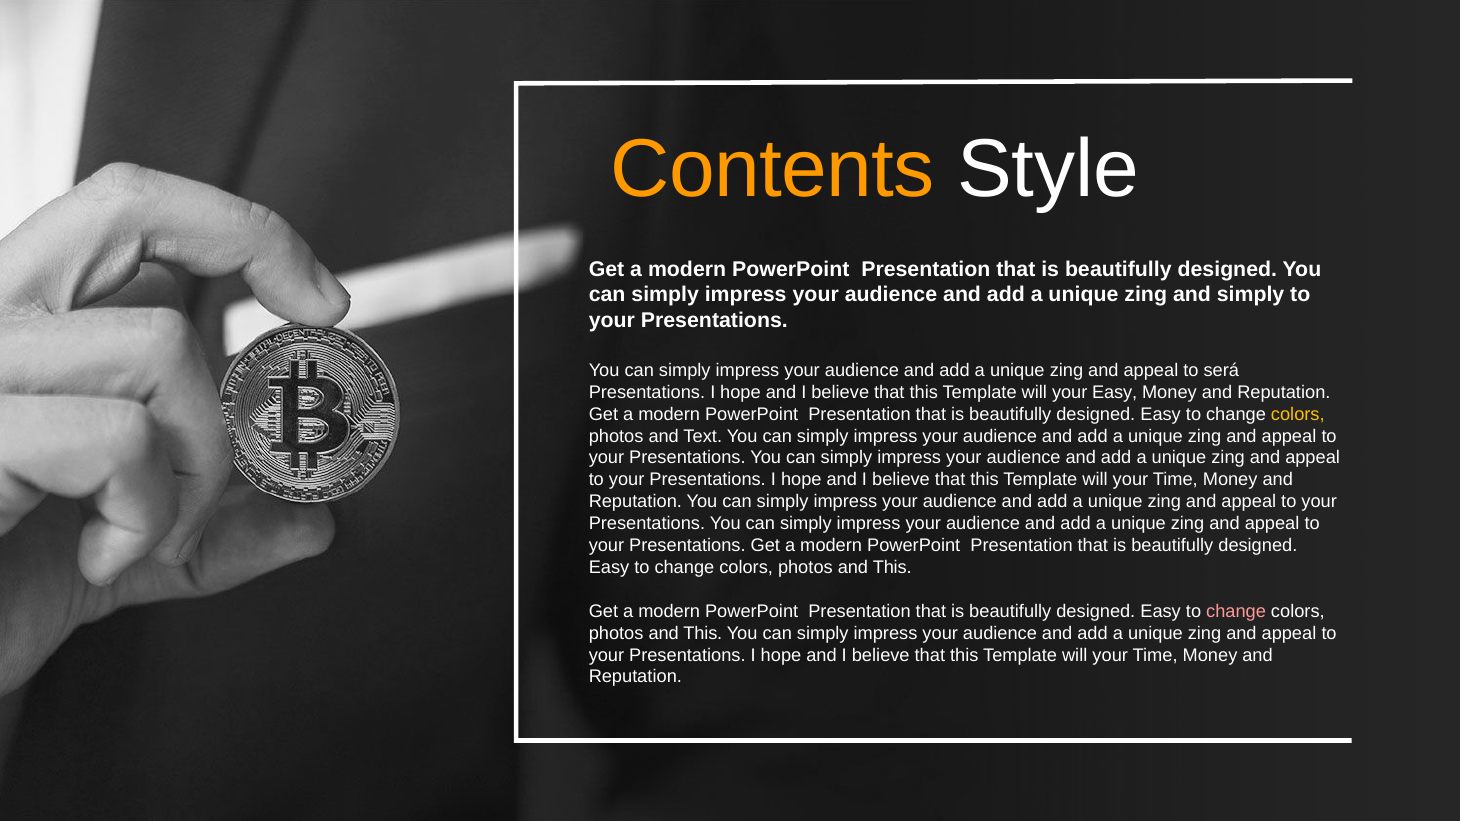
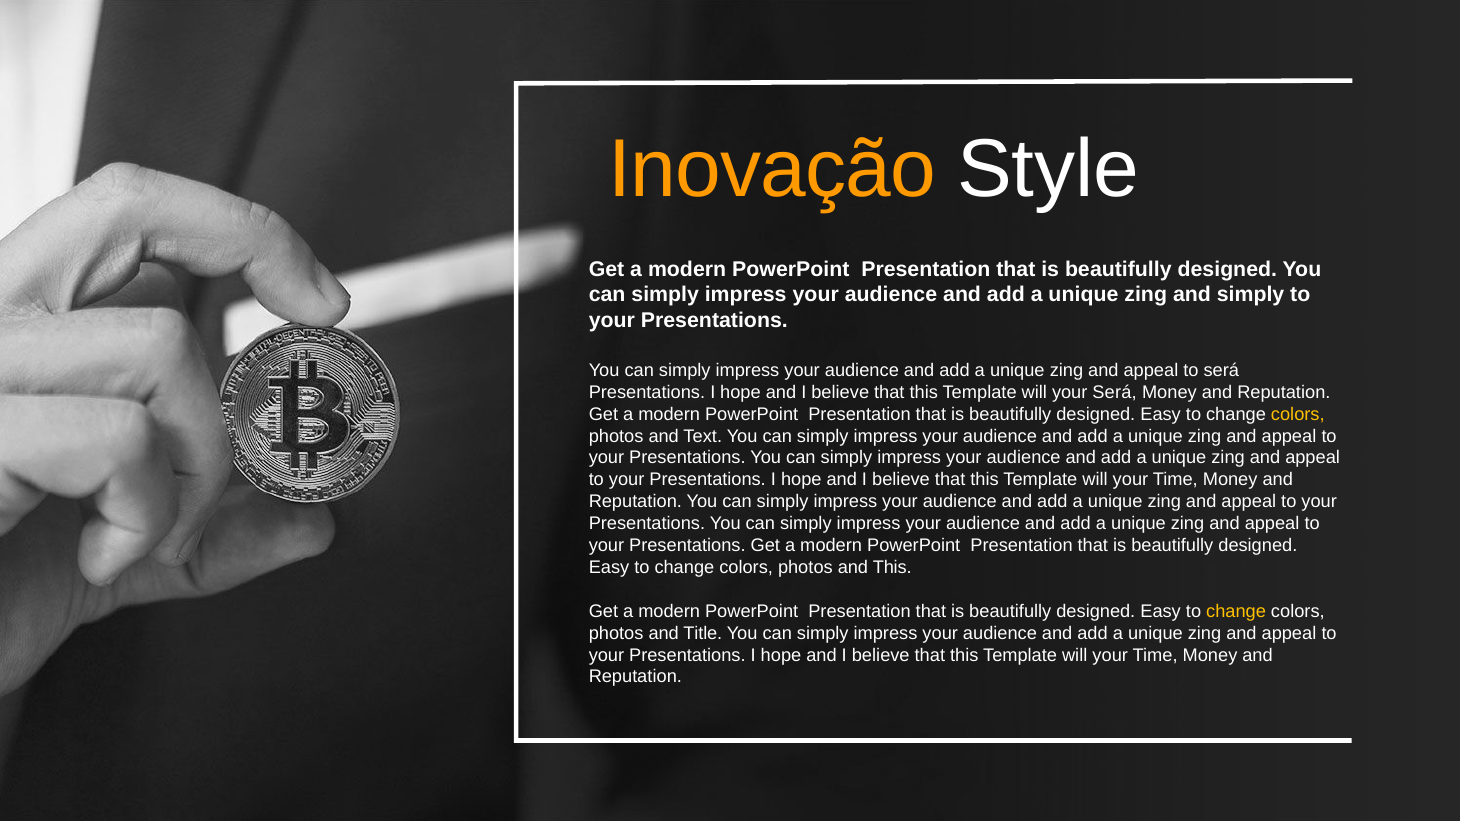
Contents: Contents -> Inovação (773, 169)
your Easy: Easy -> Será (1115, 392)
change colour: pink -> yellow (1236, 611)
This: This -> Title (703, 633)
